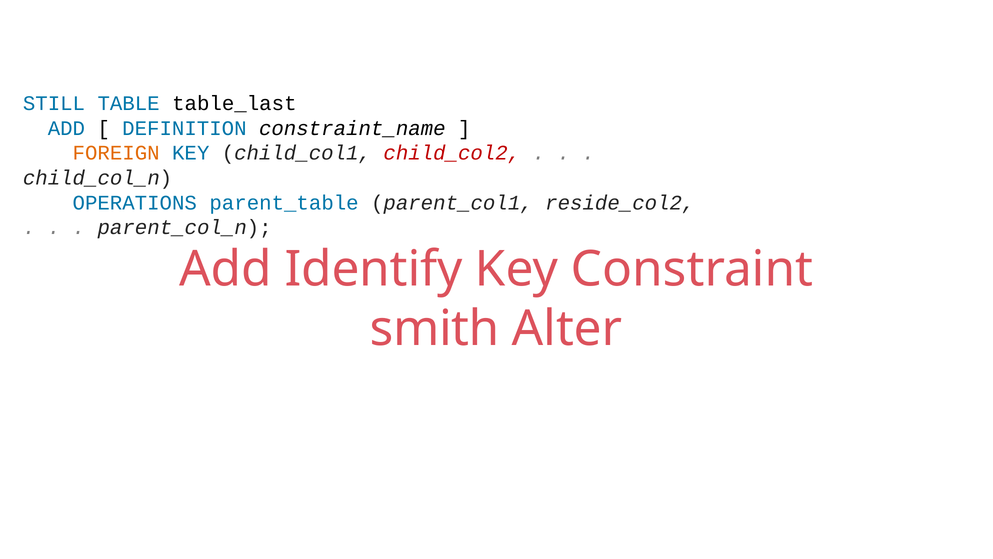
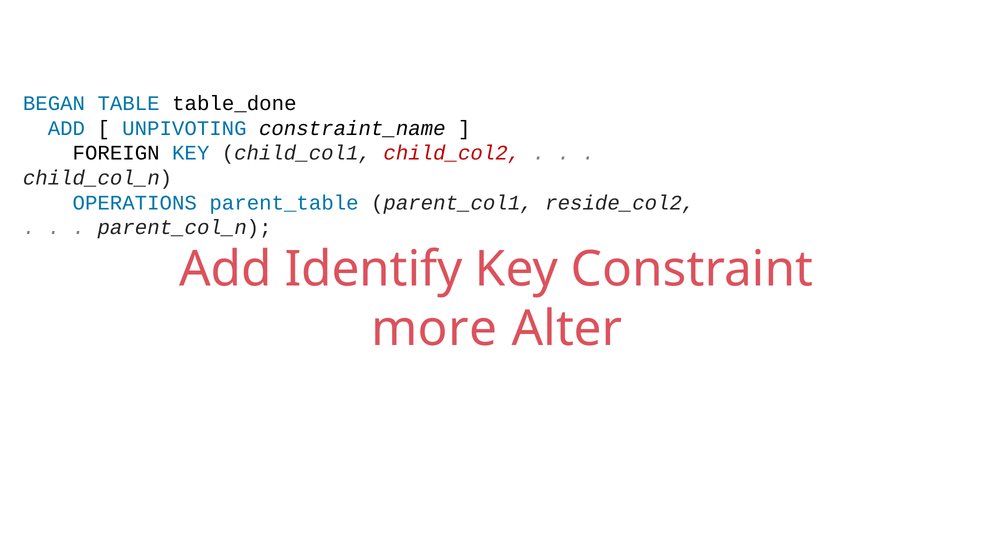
STILL: STILL -> BEGAN (54, 103)
table_last: table_last -> table_done (234, 103)
DEFINITION: DEFINITION -> UNPIVOTING (184, 128)
FOREIGN colour: orange -> black (116, 153)
smith: smith -> more (434, 329)
